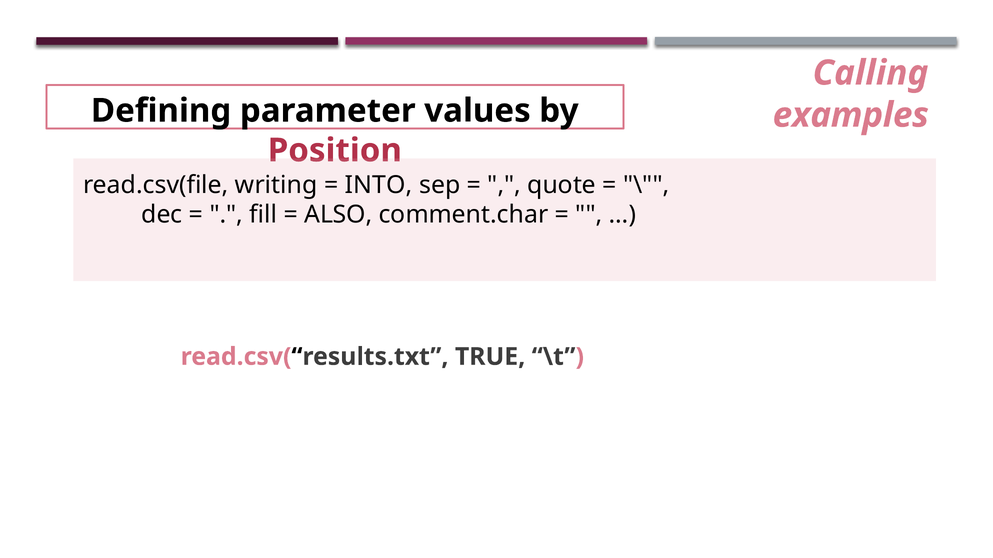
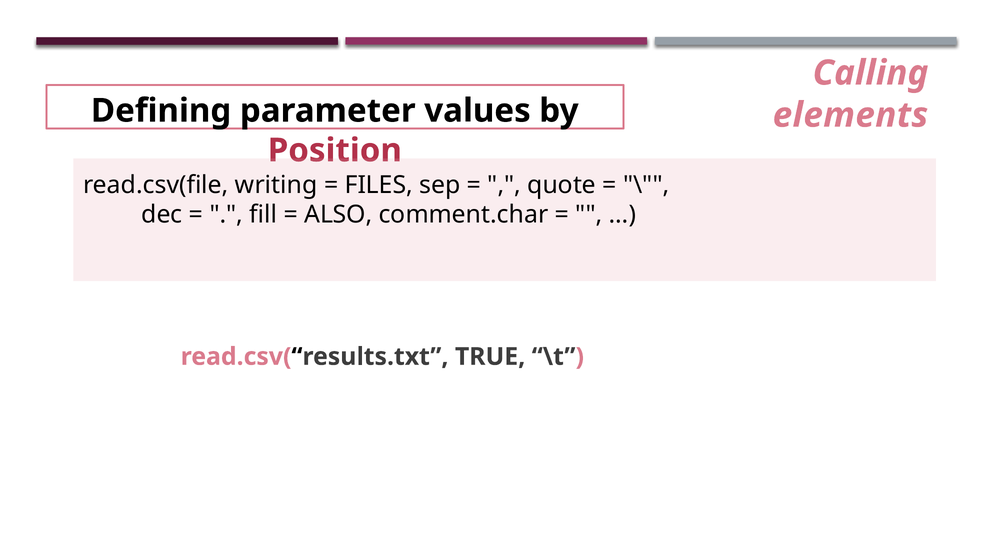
examples: examples -> elements (850, 115)
INTO: INTO -> FILES (379, 185)
